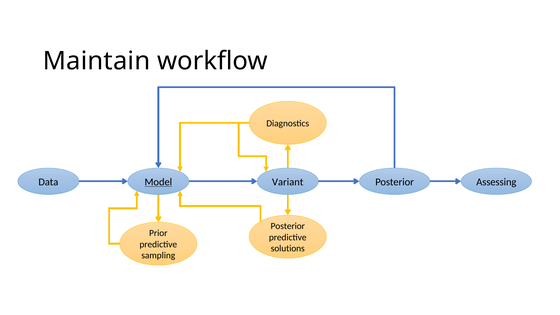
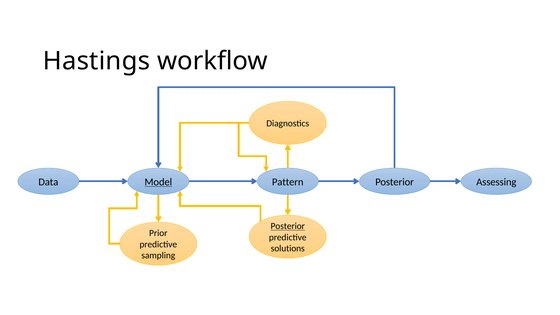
Maintain: Maintain -> Hastings (96, 61)
Variant: Variant -> Pattern (288, 182)
Posterior underline: none -> present (288, 226)
